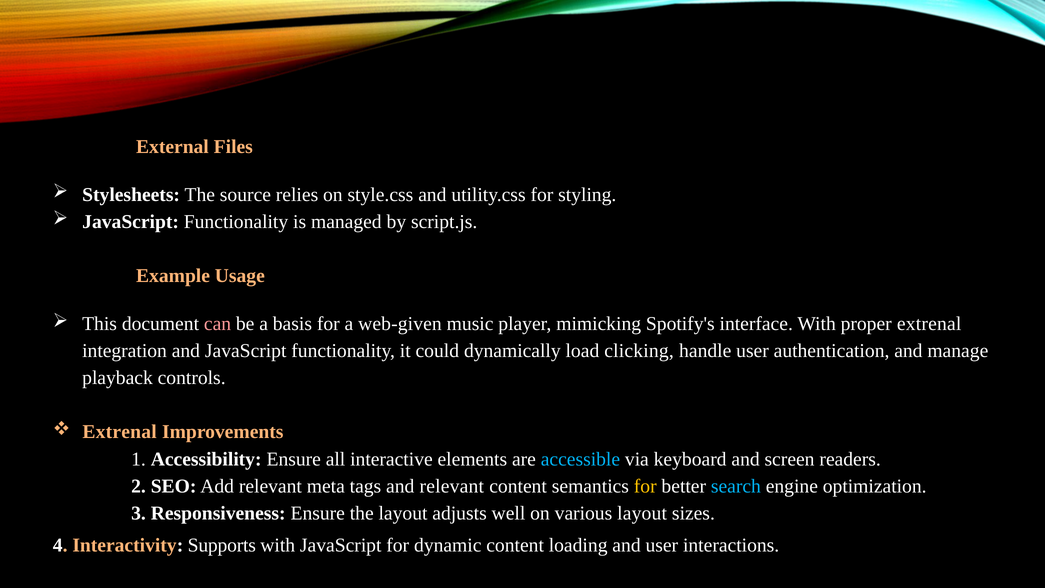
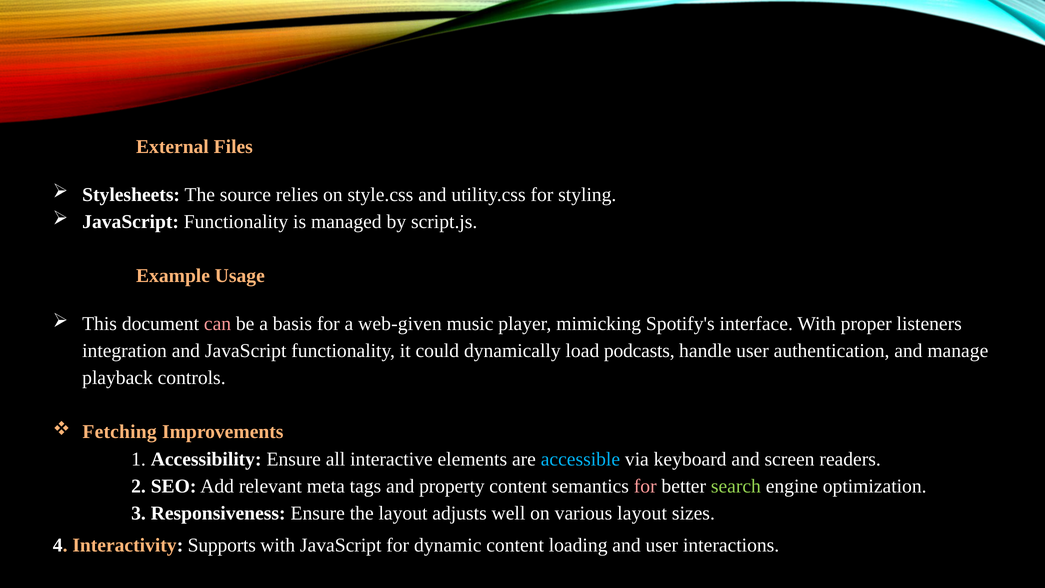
proper extrenal: extrenal -> listeners (929, 324)
clicking: clicking -> podcasts (639, 351)
Extrenal: Extrenal -> Fetching (120, 432)
and relevant: relevant -> property (452, 486)
for colour: yellow -> pink (645, 486)
search colour: light blue -> light green (736, 486)
